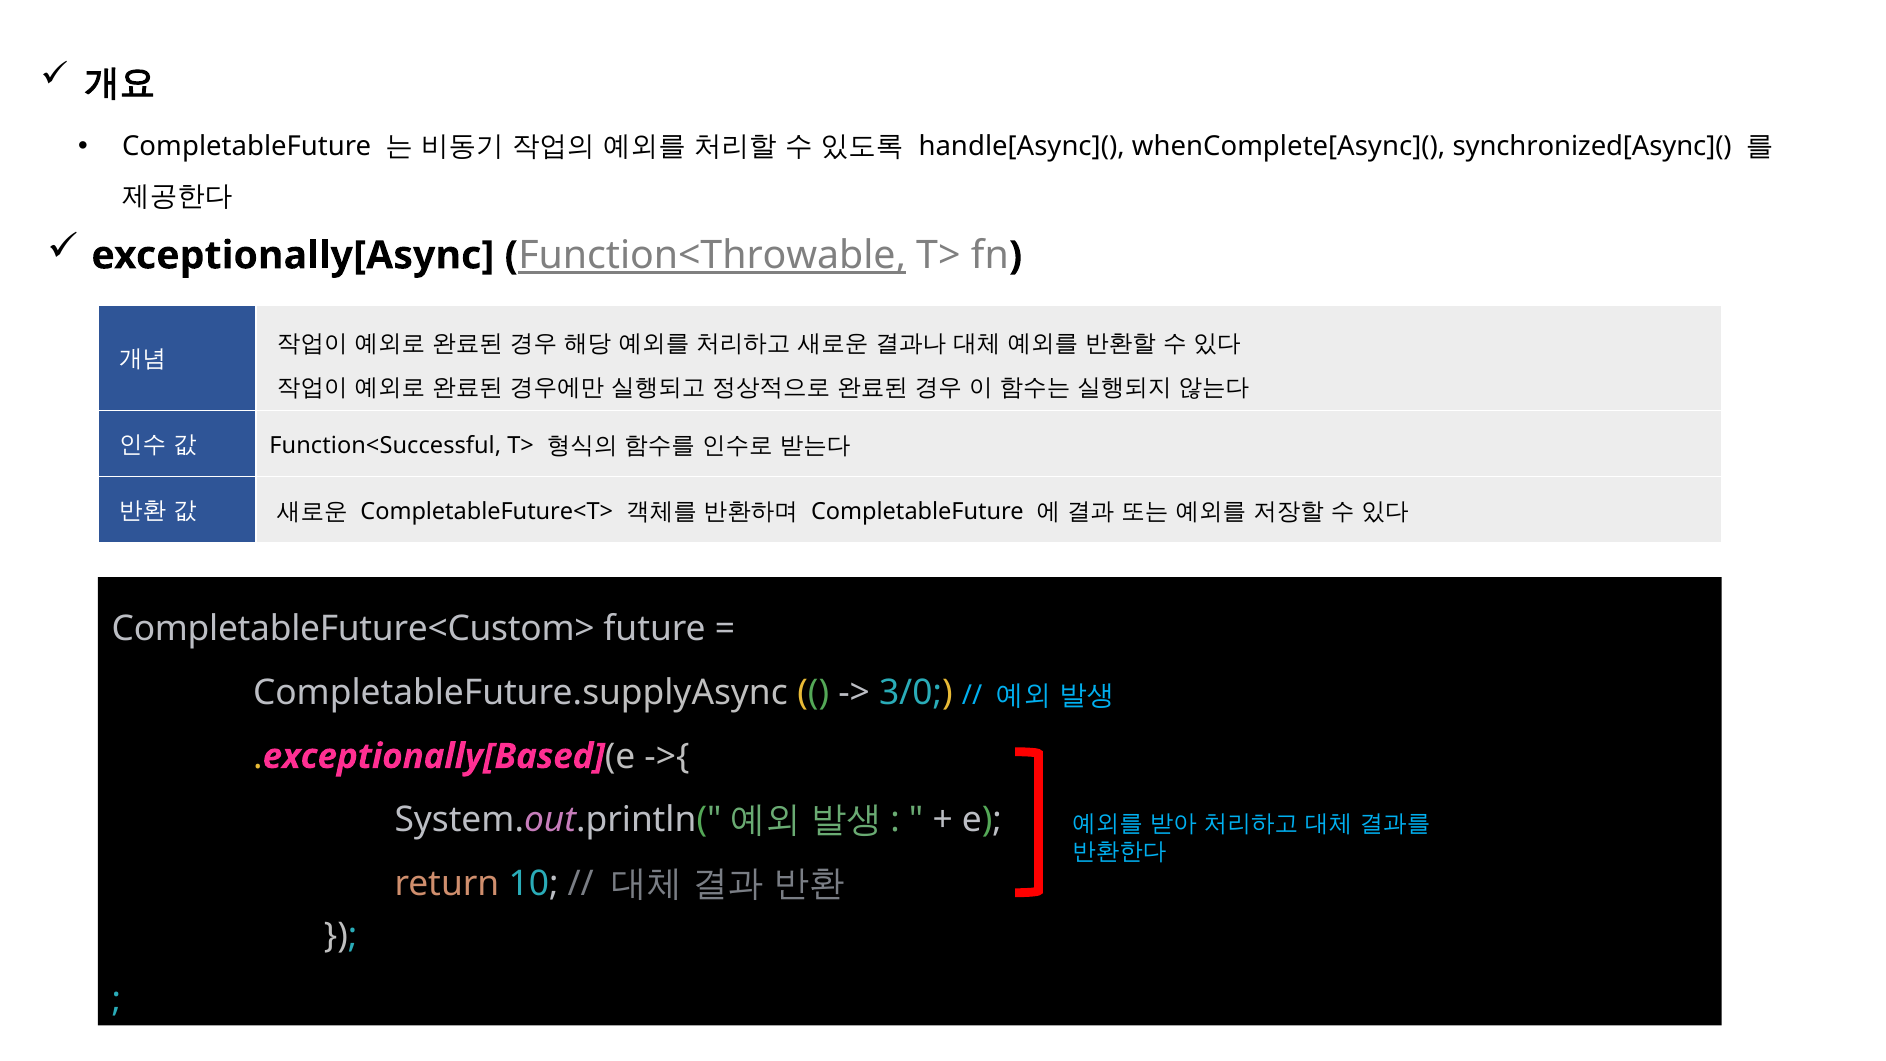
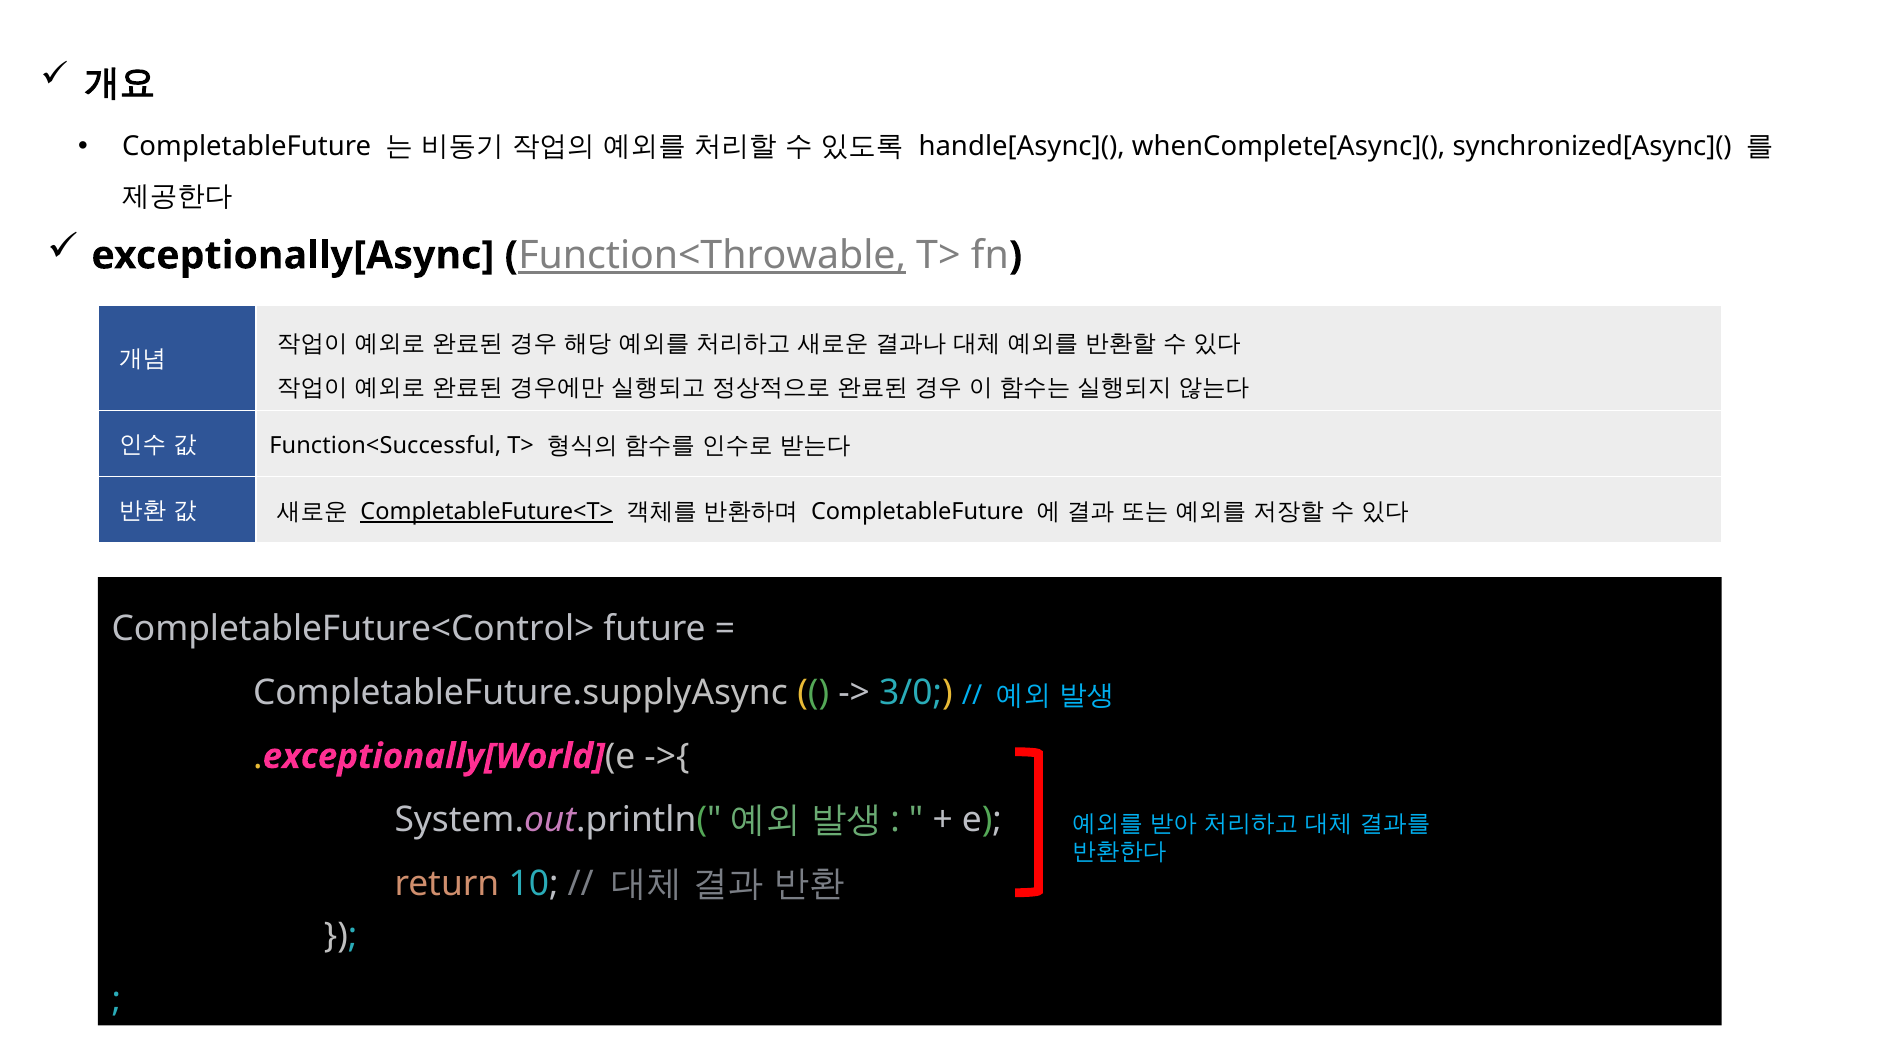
CompletableFuture<T> underline: none -> present (487, 512)
CompletableFuture<Custom>: CompletableFuture<Custom> -> CompletableFuture<Control> (353, 629)
exceptionally[Based: exceptionally[Based -> exceptionally[World (434, 756)
